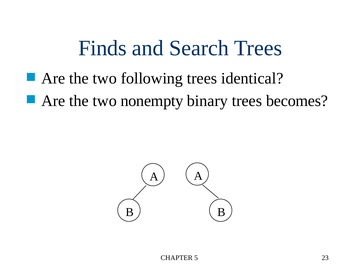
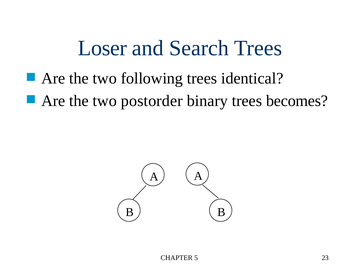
Finds: Finds -> Loser (102, 48)
nonempty: nonempty -> postorder (152, 101)
